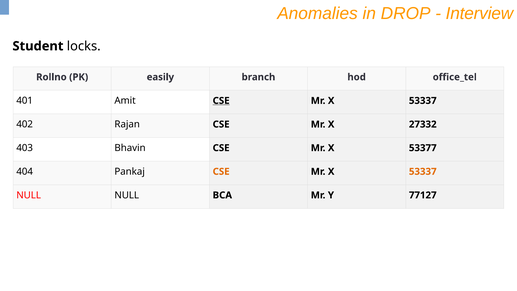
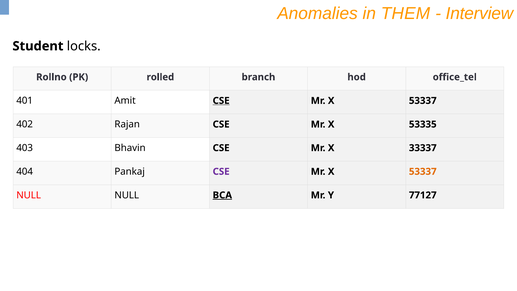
DROP: DROP -> THEM (406, 13)
easily: easily -> rolled (160, 77)
27332: 27332 -> 53335 (423, 124)
53377: 53377 -> 33337 (423, 148)
CSE colour: orange -> purple (221, 171)
BCA underline: none -> present (222, 195)
